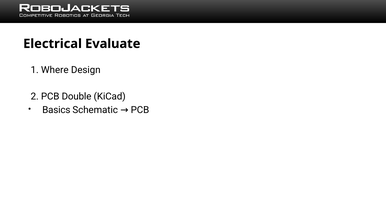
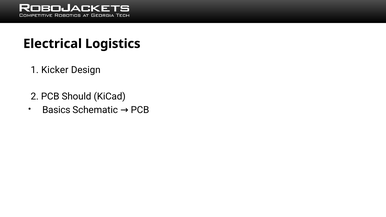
Evaluate: Evaluate -> Logistics (113, 44)
Where: Where -> Kicker (55, 70)
Double: Double -> Should (77, 97)
